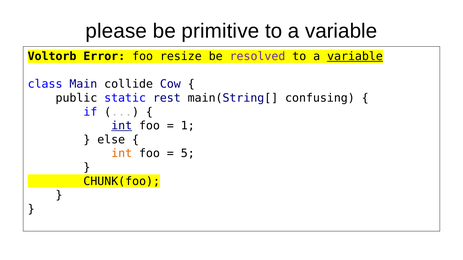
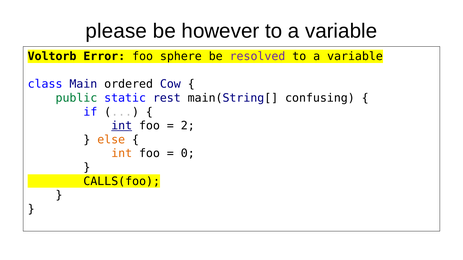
primitive: primitive -> however (220, 31)
resize: resize -> sphere (181, 57)
variable underline: present -> none (355, 57)
collide: collide -> ordered (129, 84)
public colour: black -> green (76, 98)
1: 1 -> 2 (188, 126)
else colour: black -> orange (111, 140)
5: 5 -> 0 (188, 154)
CHUNK(foo: CHUNK(foo -> CALLS(foo (122, 182)
